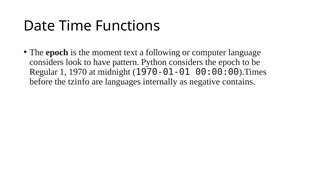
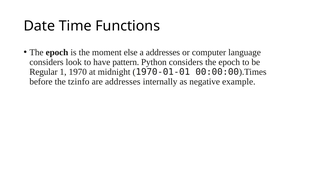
text: text -> else (131, 52)
a following: following -> addresses (163, 52)
are languages: languages -> addresses (123, 82)
contains: contains -> example (239, 82)
